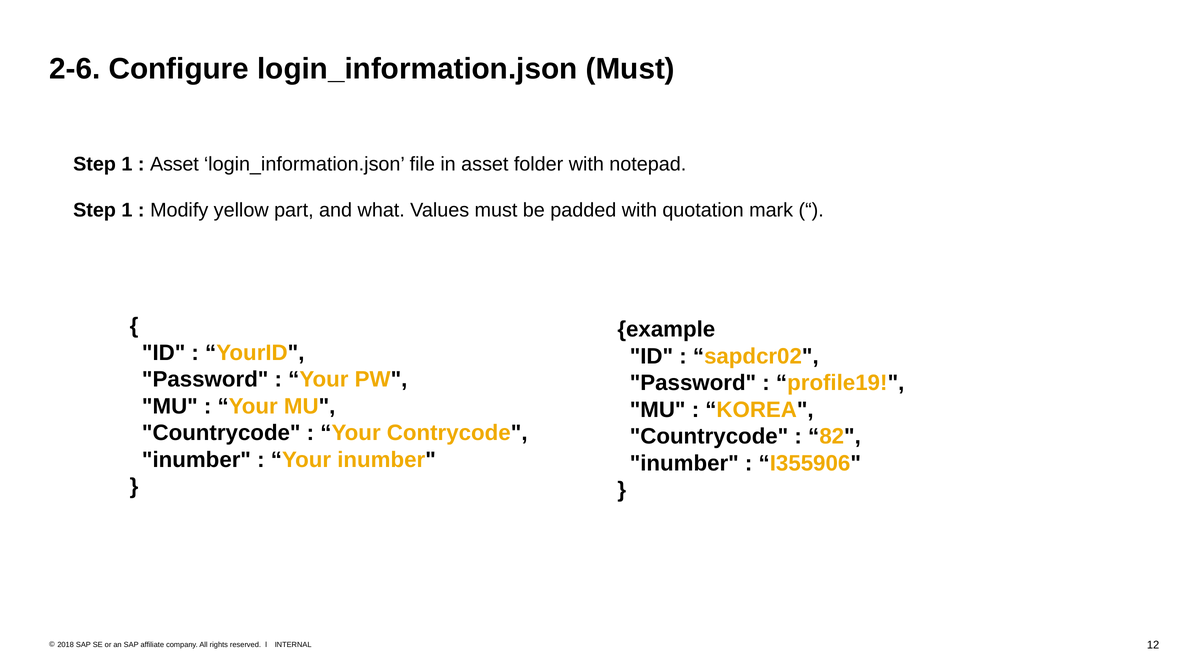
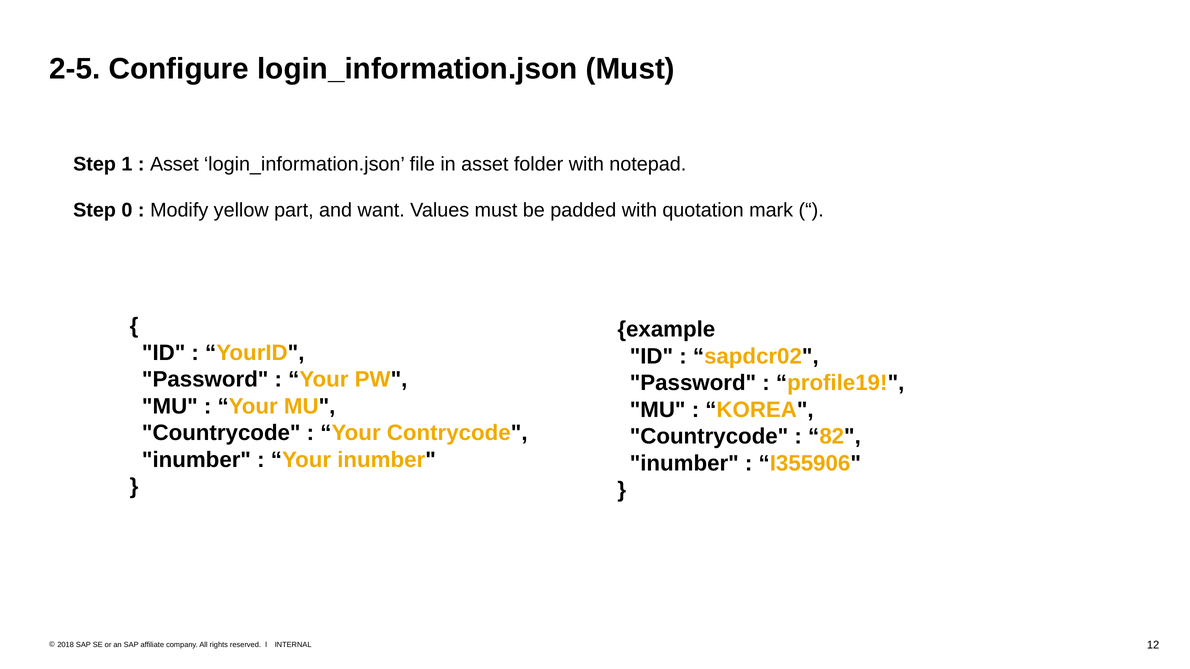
2-6: 2-6 -> 2-5 (75, 69)
1: 1 -> 0 (127, 210)
what: what -> want (381, 210)
